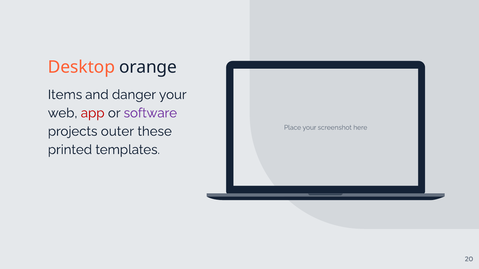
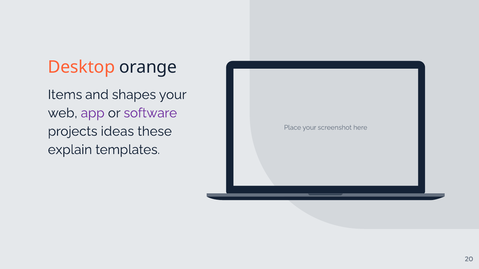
danger: danger -> shapes (134, 95)
app colour: red -> purple (93, 113)
outer: outer -> ideas (117, 132)
printed: printed -> explain (70, 150)
